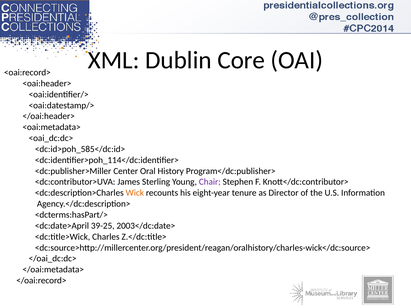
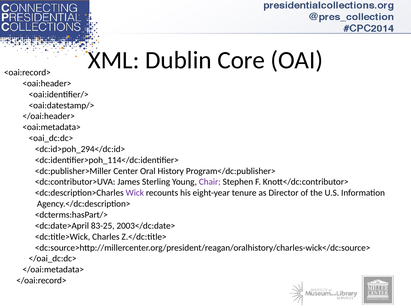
<dc:id>poh_585</dc:id>: <dc:id>poh_585</dc:id> -> <dc:id>poh_294</dc:id> (80, 149)
Wick colour: orange -> purple (135, 193)
39-25: 39-25 -> 83-25 (103, 226)
